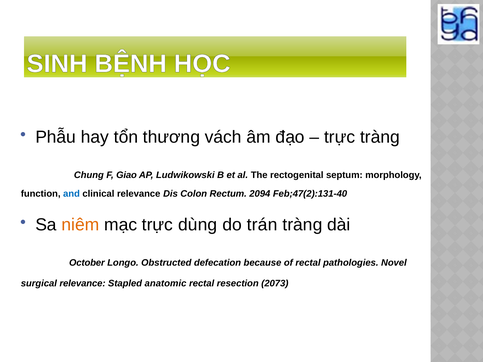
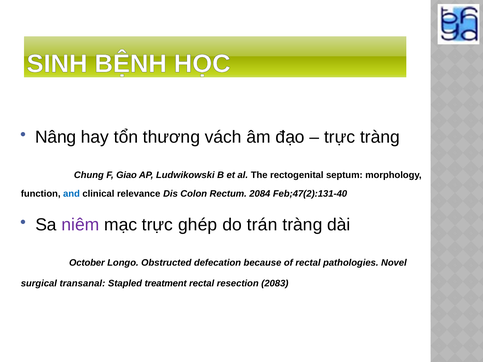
Phẫu: Phẫu -> Nâng (56, 137)
2094: 2094 -> 2084 (260, 194)
niêm colour: orange -> purple (80, 225)
dùng: dùng -> ghép (198, 225)
surgical relevance: relevance -> transanal (82, 284)
anatomic: anatomic -> treatment (166, 284)
2073: 2073 -> 2083 (275, 284)
